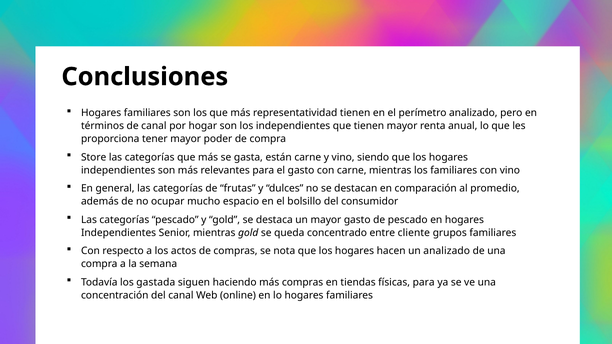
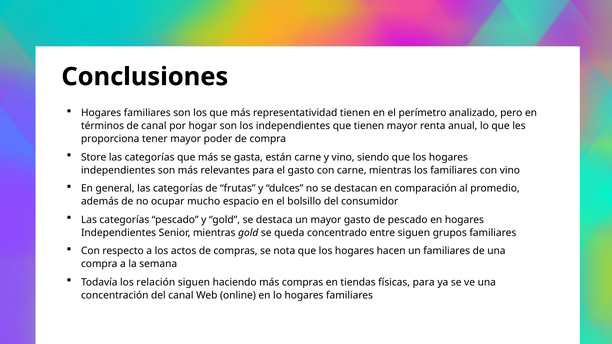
entre cliente: cliente -> siguen (414, 233)
un analizado: analizado -> familiares (447, 251)
gastada: gastada -> relación (156, 282)
